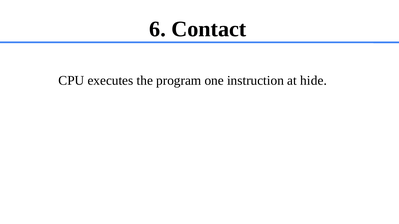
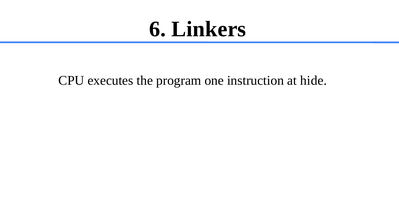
Contact: Contact -> Linkers (209, 29)
